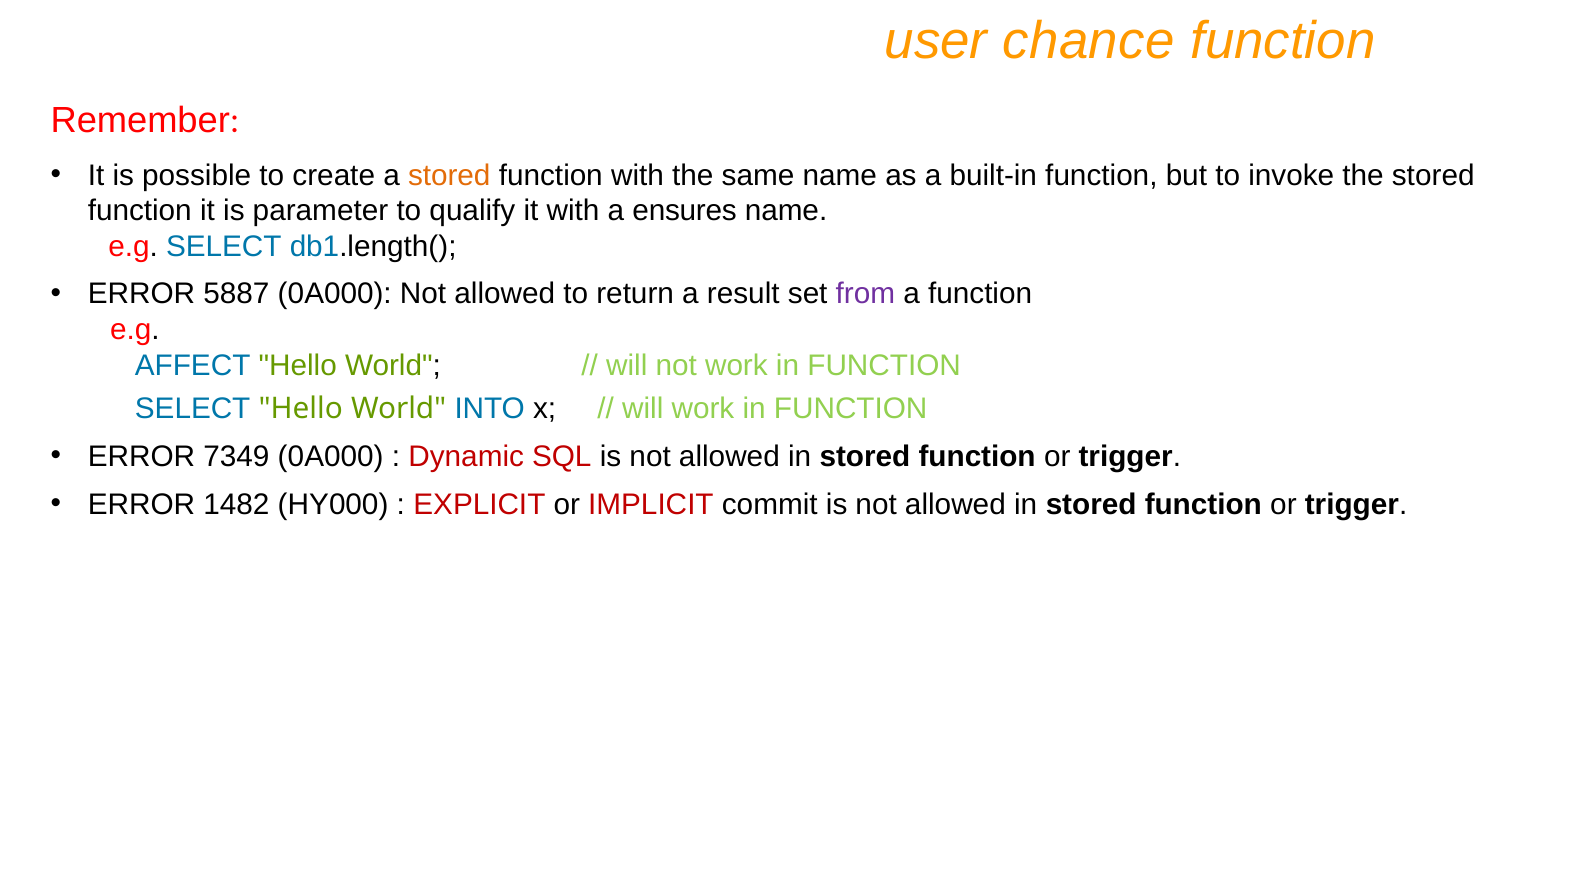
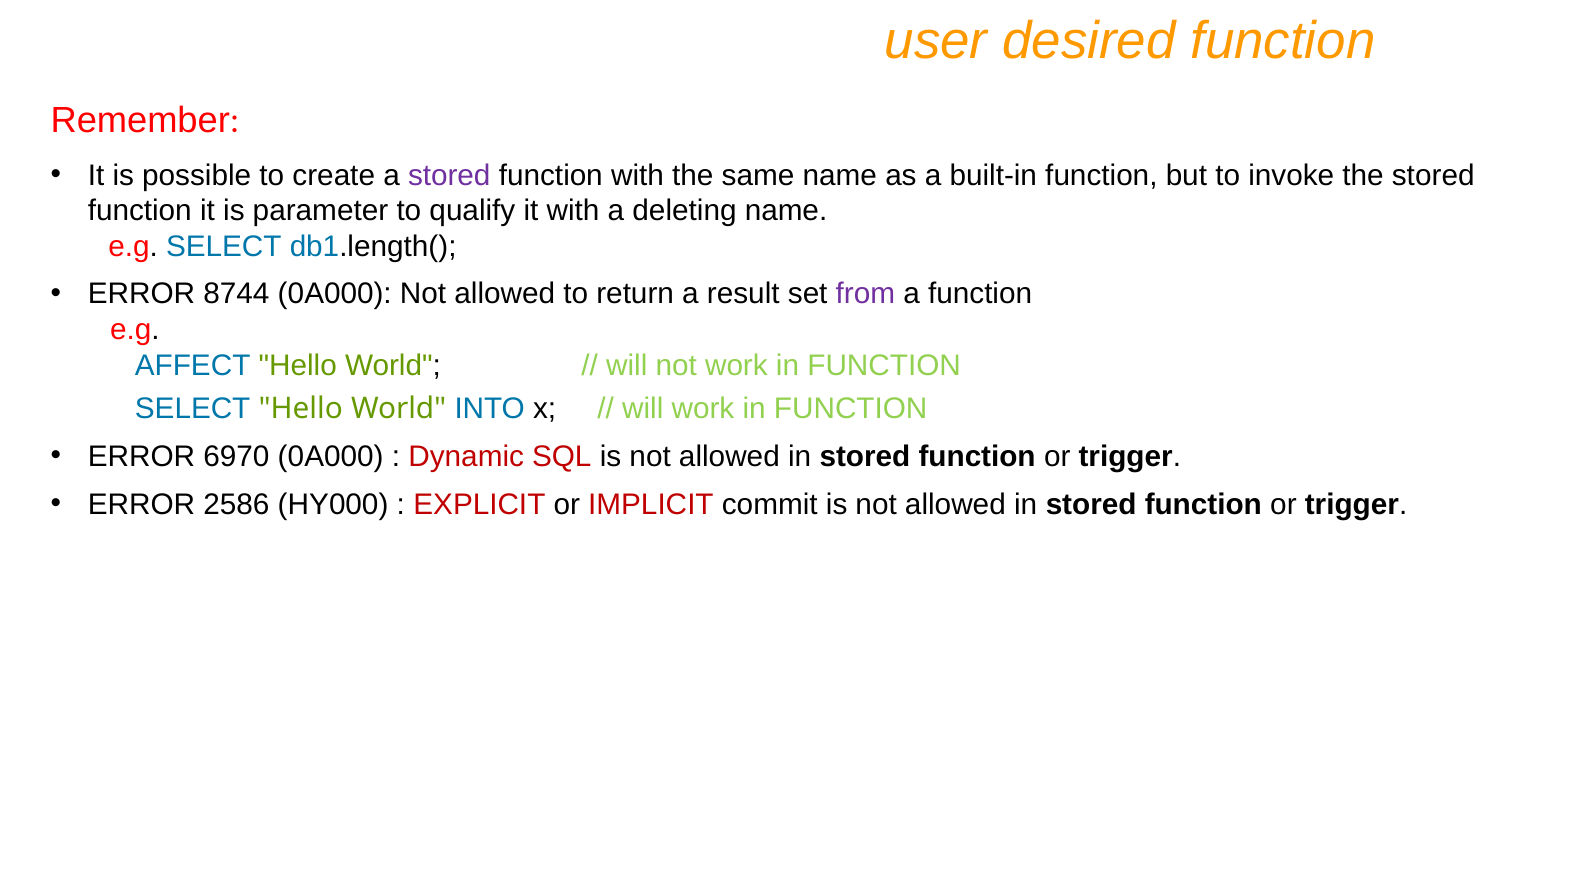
chance: chance -> desired (1089, 41)
stored colour: orange -> purple (449, 175)
ensures: ensures -> deleting (685, 211)
5887: 5887 -> 8744 (236, 294)
7349: 7349 -> 6970 (236, 457)
1482: 1482 -> 2586 (236, 504)
